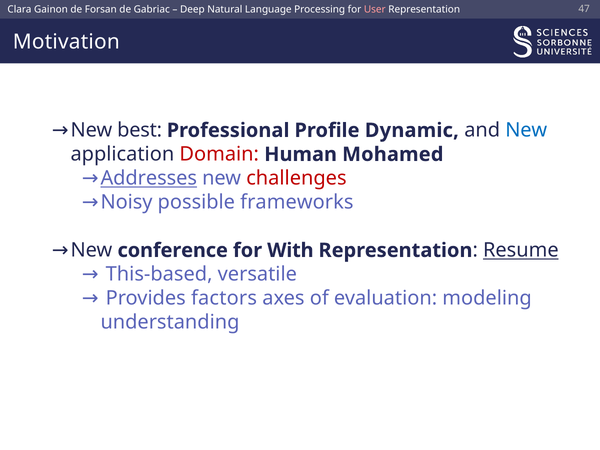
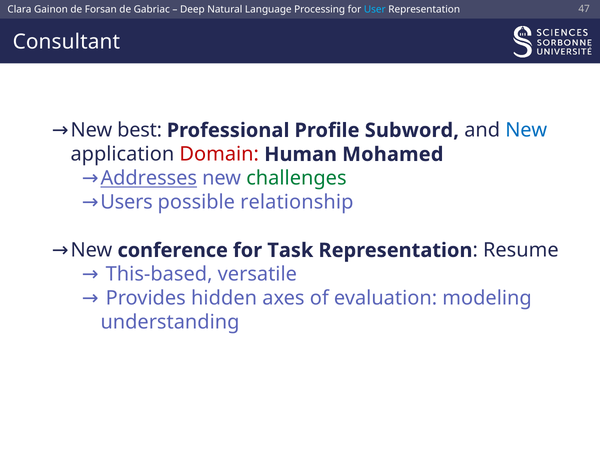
User colour: pink -> light blue (375, 10)
Motivation: Motivation -> Consultant (66, 42)
Dynamic: Dynamic -> Subword (412, 130)
challenges colour: red -> green (296, 178)
Noisy: Noisy -> Users (127, 202)
frameworks: frameworks -> relationship (297, 202)
With: With -> Task (290, 250)
Resume underline: present -> none (521, 250)
factors: factors -> hidden (224, 298)
